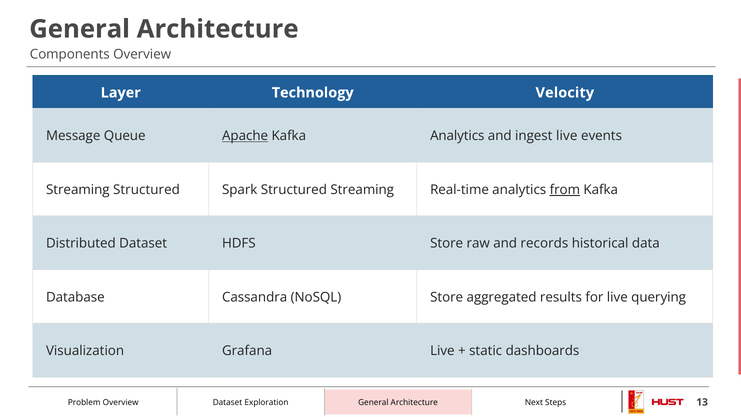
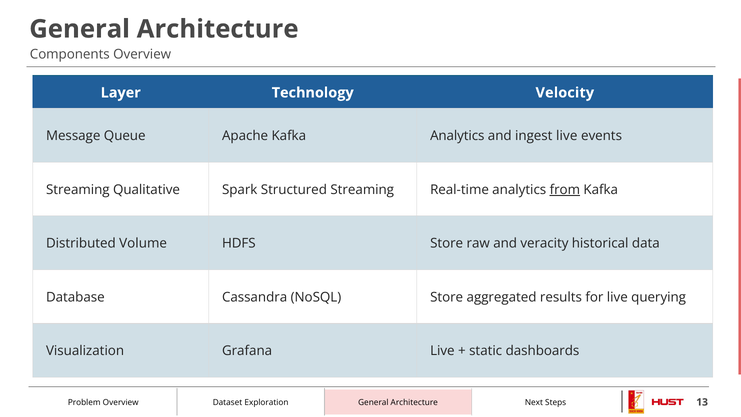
Apache underline: present -> none (245, 136)
Streaming Structured: Structured -> Qualitative (147, 190)
Distributed Dataset: Dataset -> Volume (143, 243)
records: records -> veracity (544, 243)
